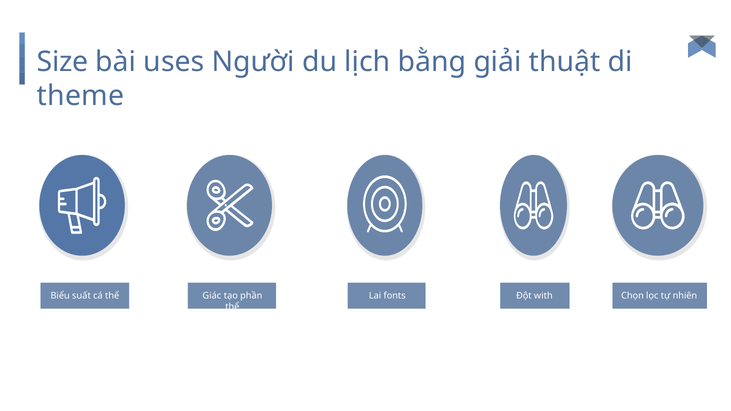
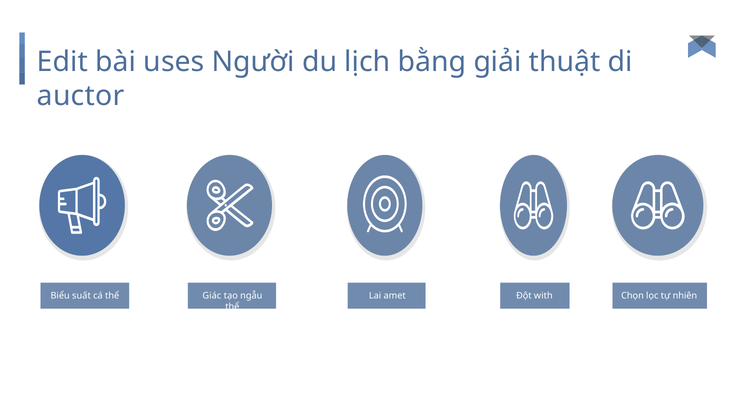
Size: Size -> Edit (62, 62)
theme: theme -> auctor (81, 96)
phần: phần -> ngẫu (251, 296)
fonts: fonts -> amet (395, 296)
